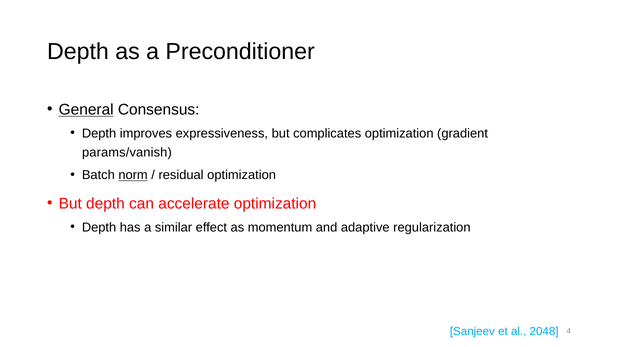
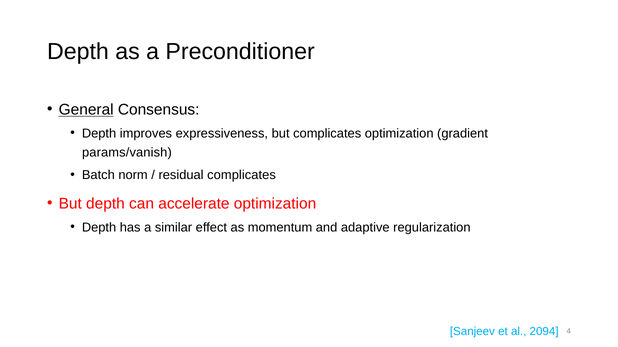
norm underline: present -> none (133, 176)
residual optimization: optimization -> complicates (242, 176)
2048: 2048 -> 2094 (544, 332)
